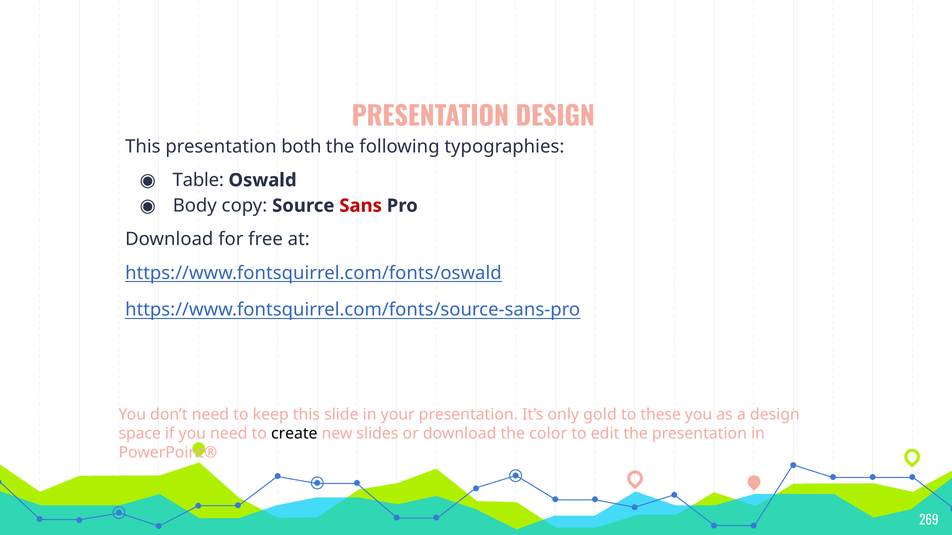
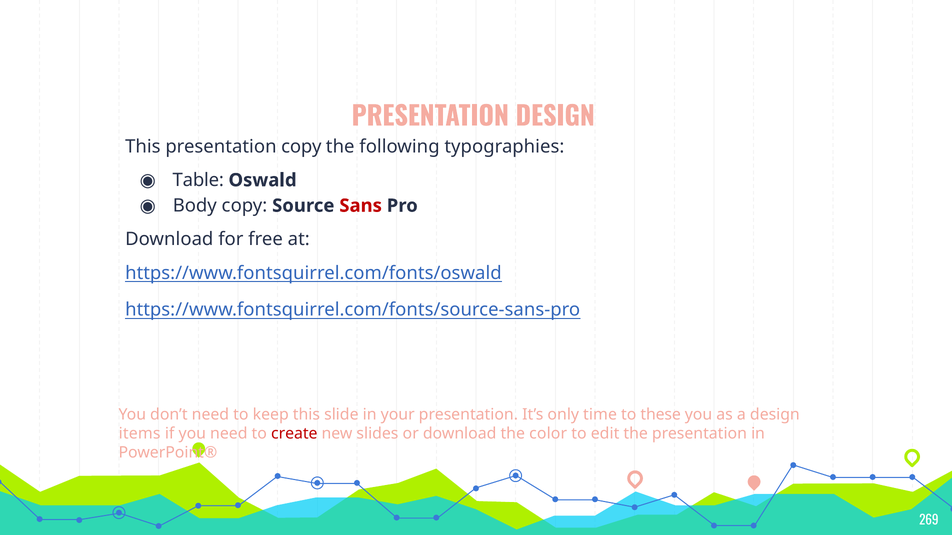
presentation both: both -> copy (301, 147)
gold: gold -> time (600, 415)
space: space -> items (140, 434)
create colour: black -> red (294, 434)
